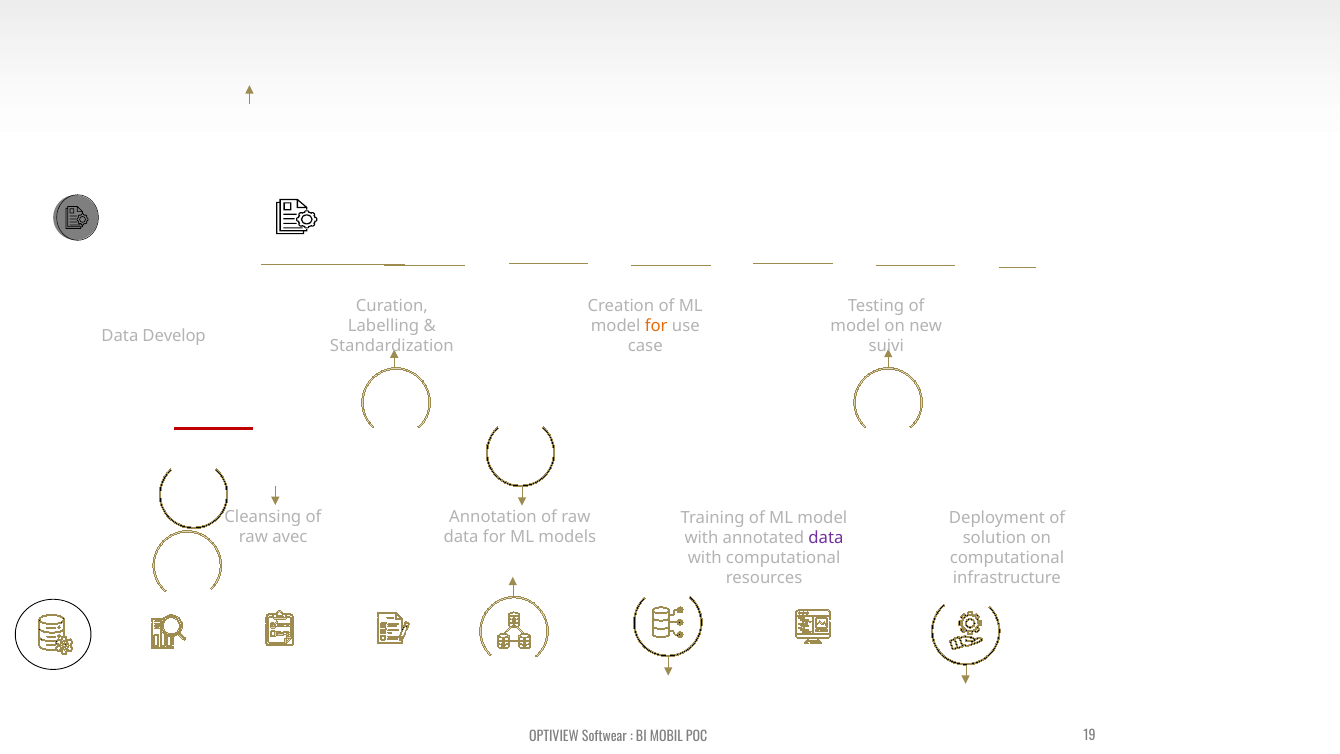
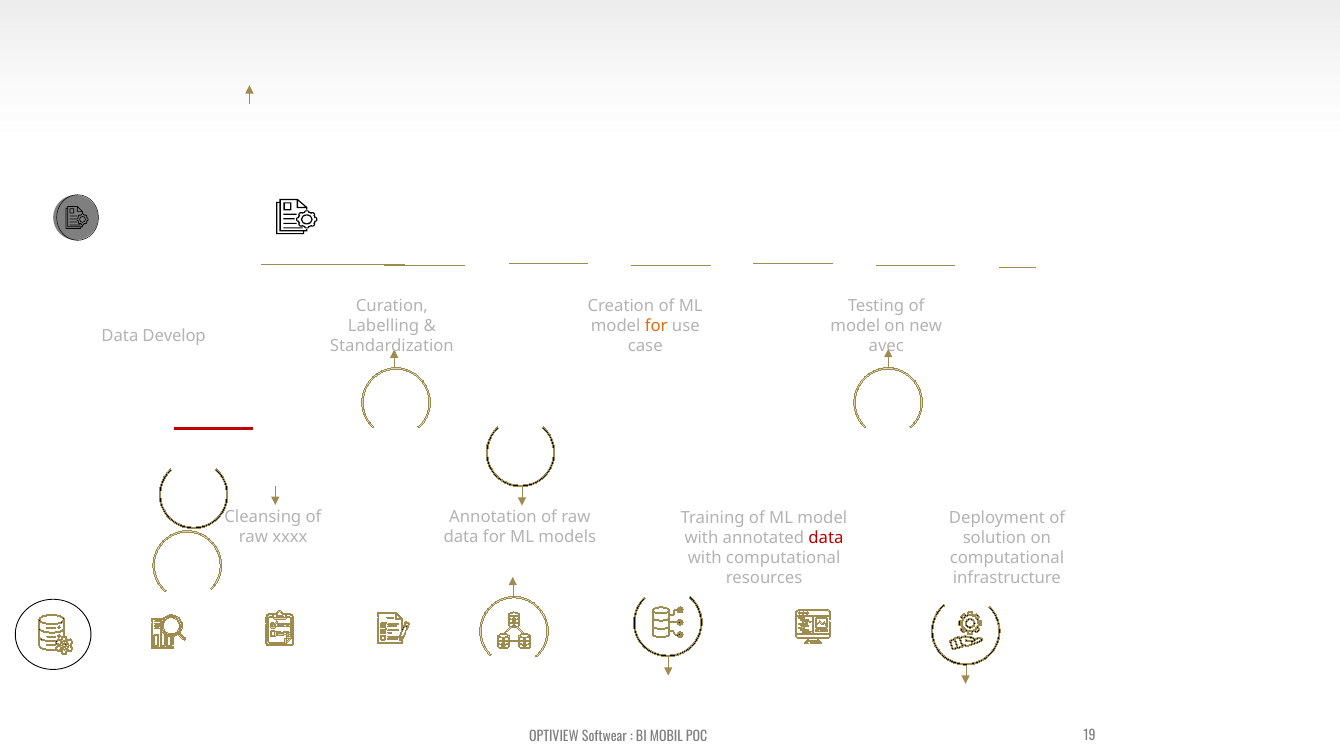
suivi: suivi -> avec (886, 346)
avec: avec -> xxxx (290, 537)
data colour: purple -> red (826, 537)
